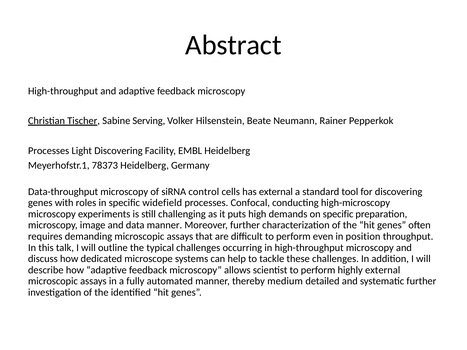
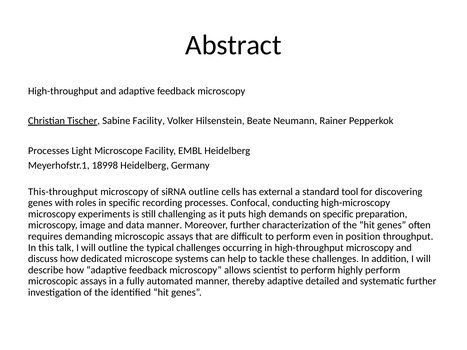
Sabine Serving: Serving -> Facility (149, 121)
Light Discovering: Discovering -> Microscope (118, 151)
78373: 78373 -> 18998 (105, 166)
Data-throughput: Data-throughput -> This-throughput (63, 192)
siRNA control: control -> outline (204, 192)
widefield: widefield -> recording (162, 203)
highly external: external -> perform (383, 270)
thereby medium: medium -> adaptive (285, 281)
